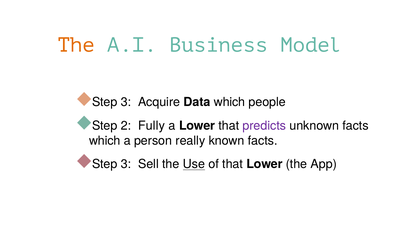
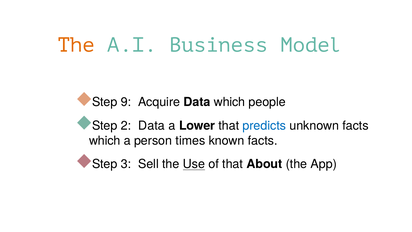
3: 3 -> 9 (126, 102)
2 Fully: Fully -> Data (152, 125)
predicts colour: purple -> blue (264, 125)
really: really -> times (190, 140)
that Lower: Lower -> About (264, 164)
